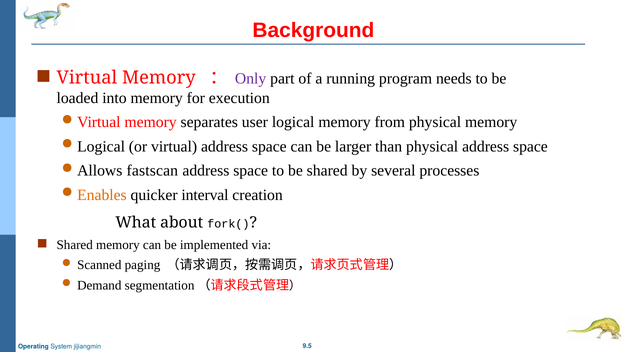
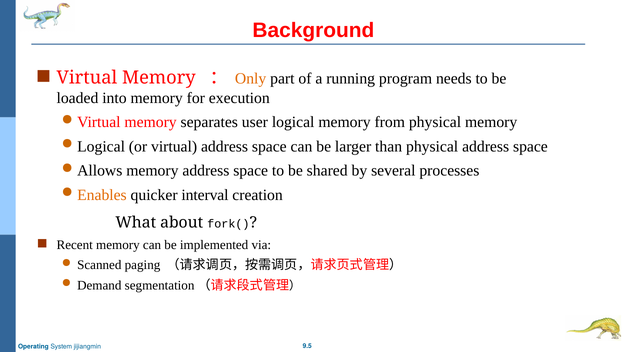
Only colour: purple -> orange (251, 79)
Allows fastscan: fastscan -> memory (152, 171)
Shared: Shared -> Recent (75, 245)
